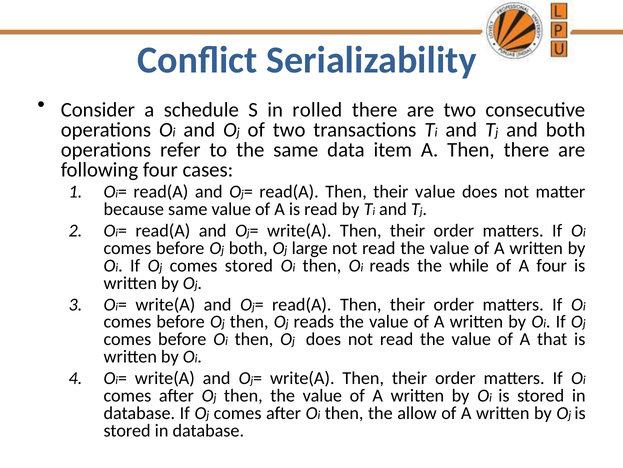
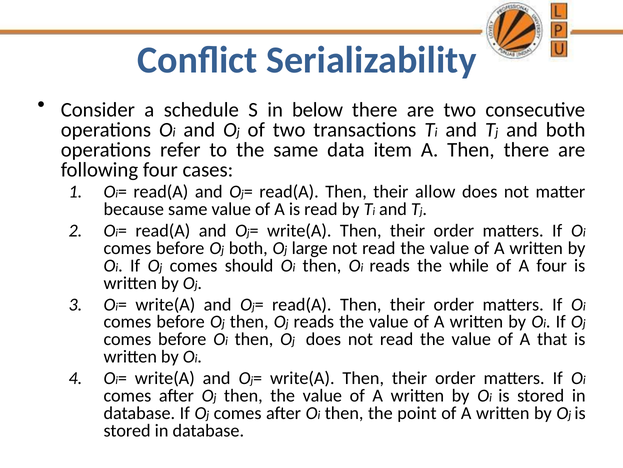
rolled: rolled -> below (318, 110)
their value: value -> allow (435, 192)
comes stored: stored -> should (249, 265)
allow: allow -> point (417, 413)
